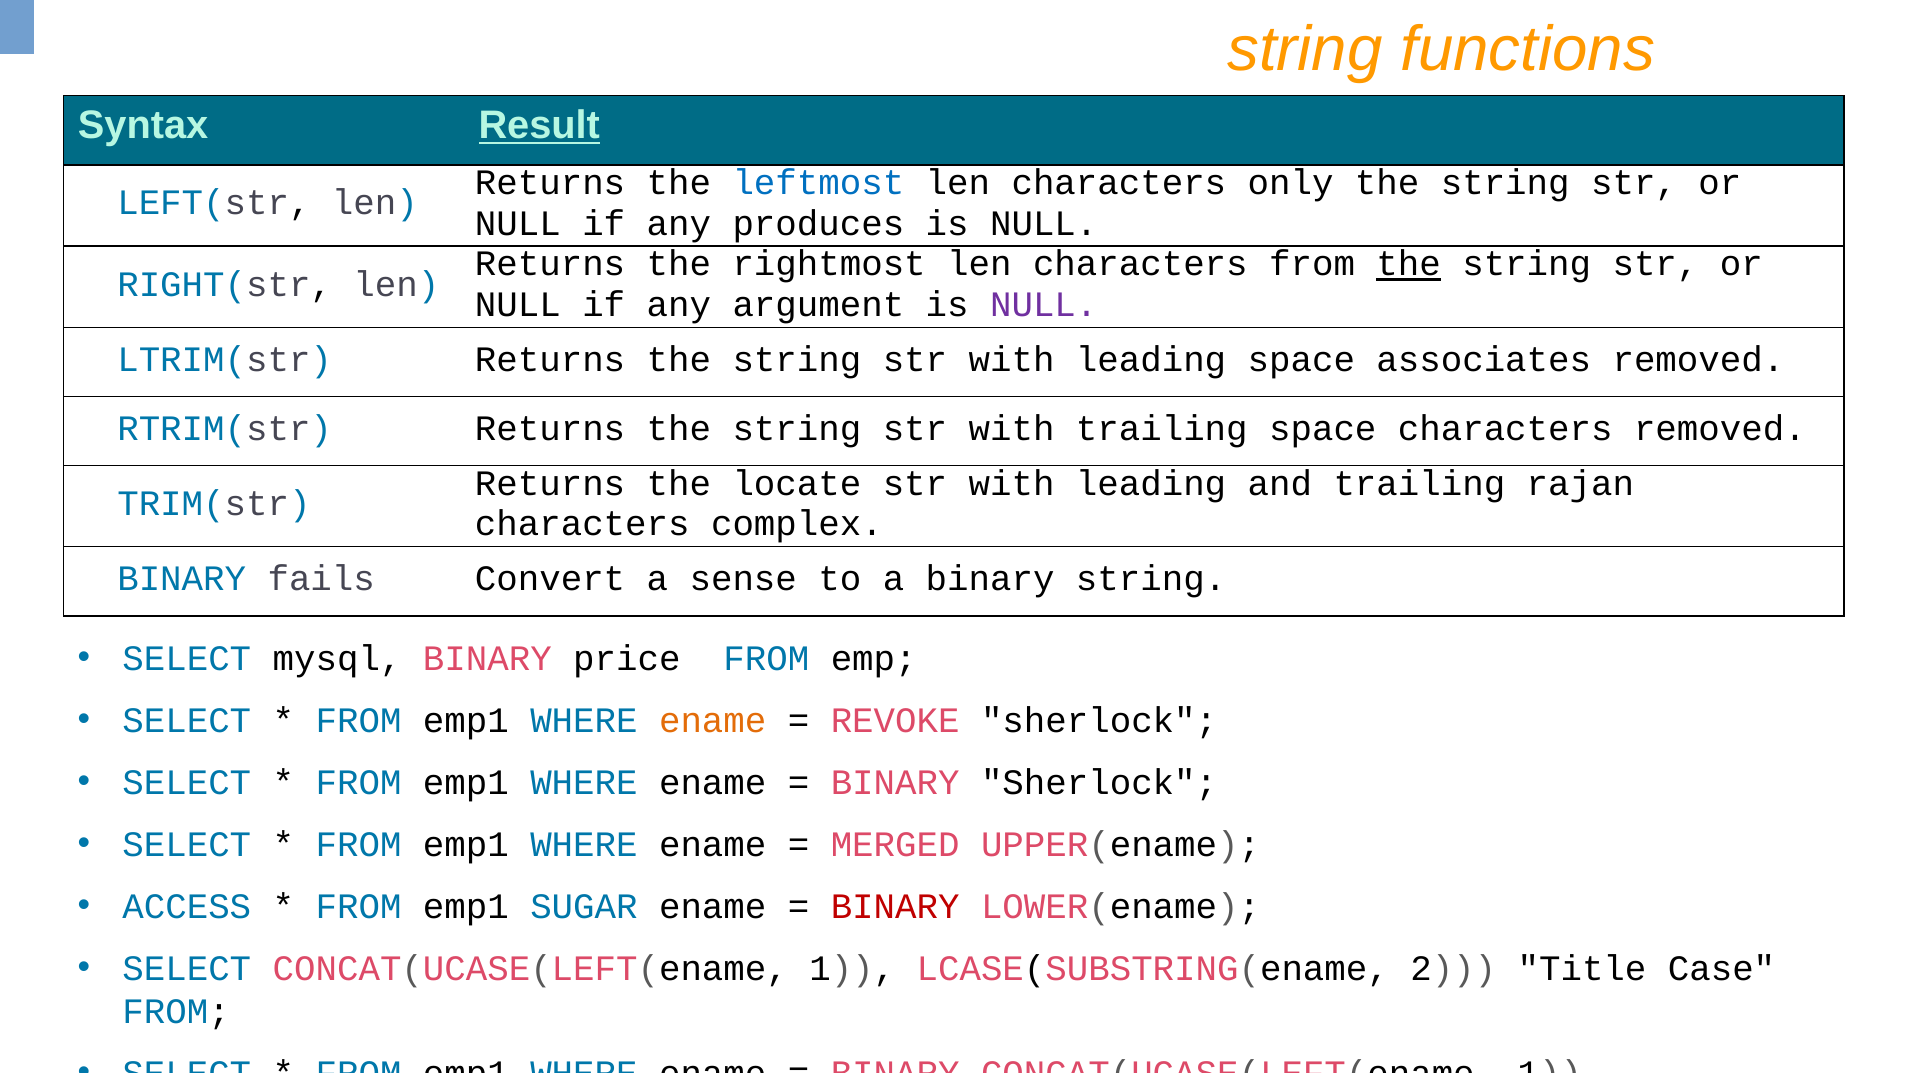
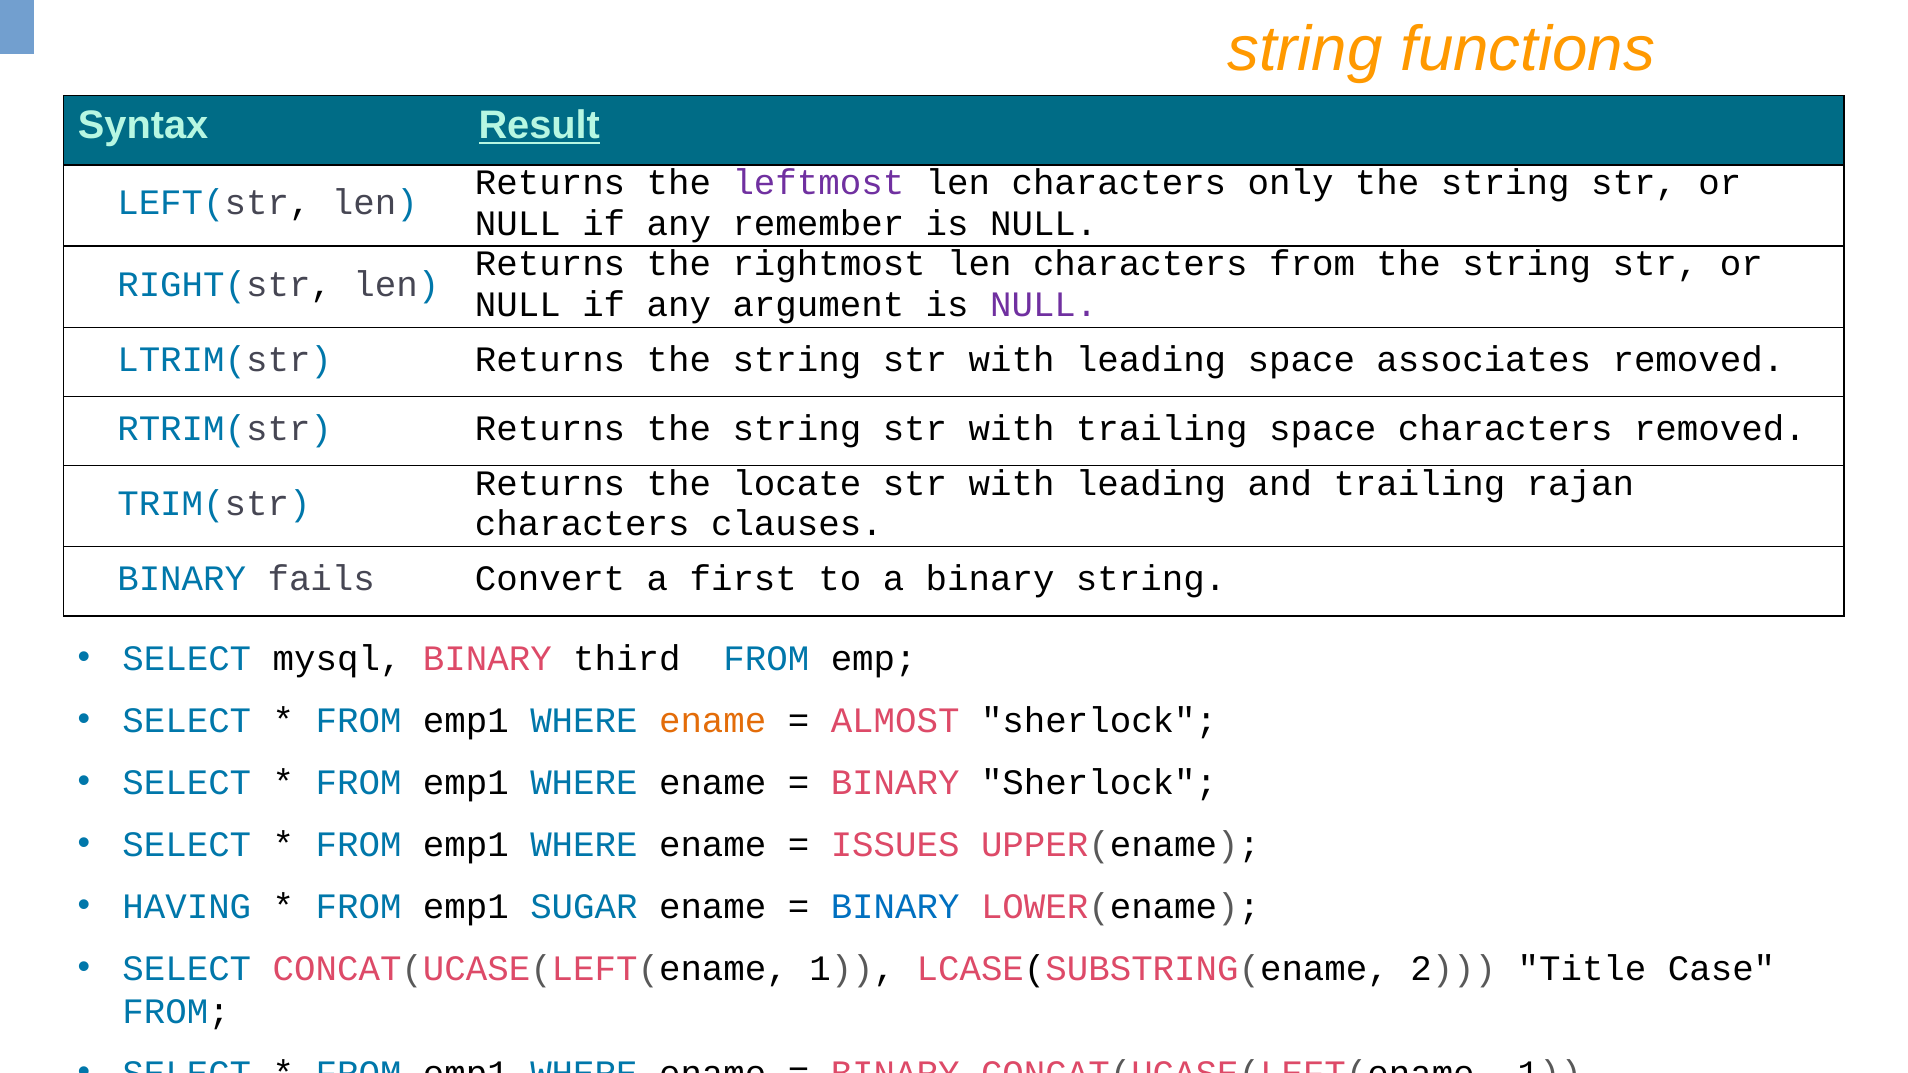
leftmost colour: blue -> purple (818, 183)
produces: produces -> remember (818, 224)
the underline: present -> none (1409, 264)
complex: complex -> clauses (797, 524)
sense: sense -> first (743, 579)
price: price -> third (627, 659)
REVOKE: REVOKE -> ALMOST (895, 721)
MERGED: MERGED -> ISSUES (895, 845)
ACCESS: ACCESS -> HAVING (187, 907)
BINARY colour: red -> blue (895, 907)
